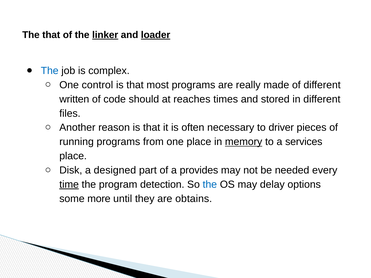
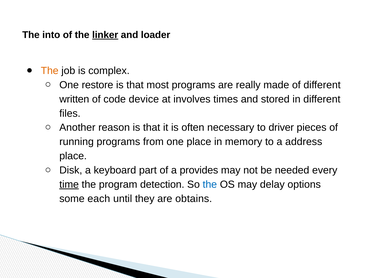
The that: that -> into (51, 35)
loader underline: present -> none (156, 35)
The colour: blue -> orange (50, 71)
control: control -> restore (98, 85)
should: should -> device (144, 99)
reaches: reaches -> involves (192, 99)
memory underline: present -> none (244, 142)
services: services -> address (304, 142)
designed: designed -> keyboard (115, 170)
more: more -> each (99, 199)
